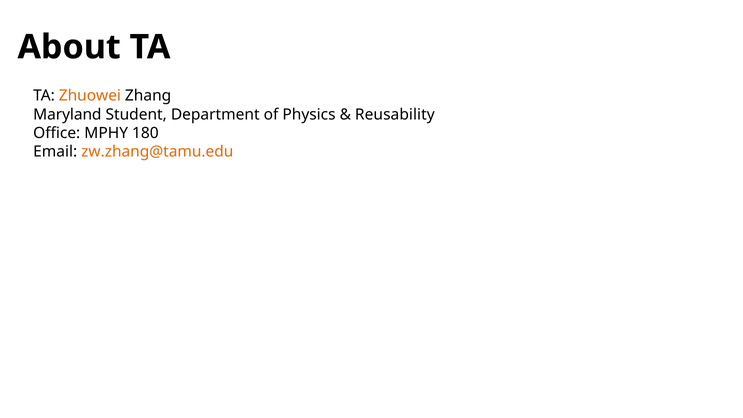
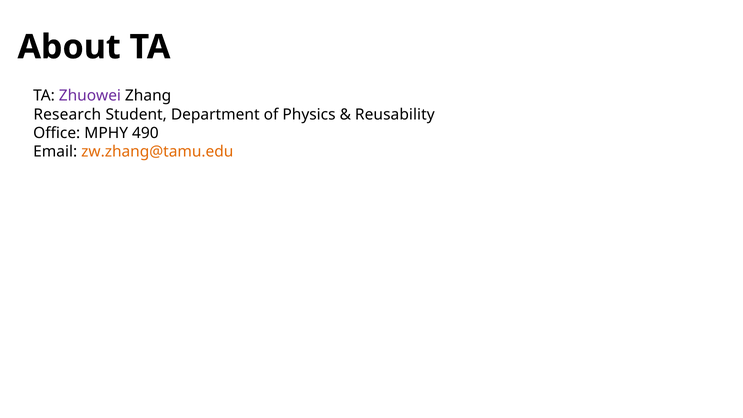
Zhuowei colour: orange -> purple (90, 96)
Maryland: Maryland -> Research (67, 114)
180: 180 -> 490 (145, 133)
